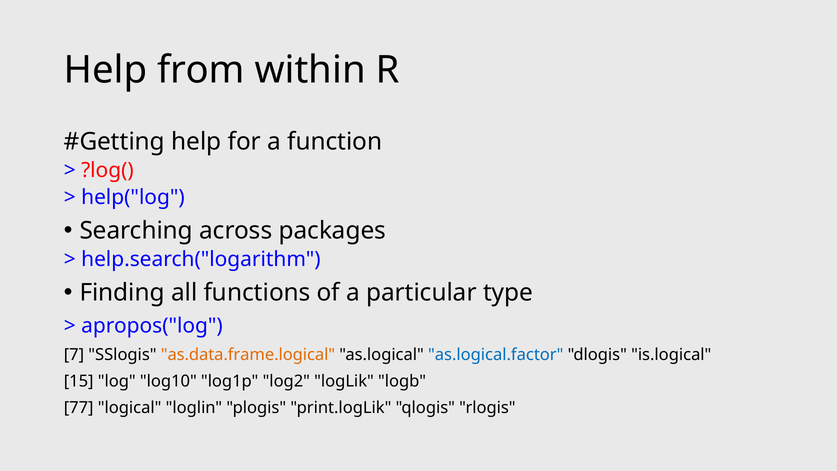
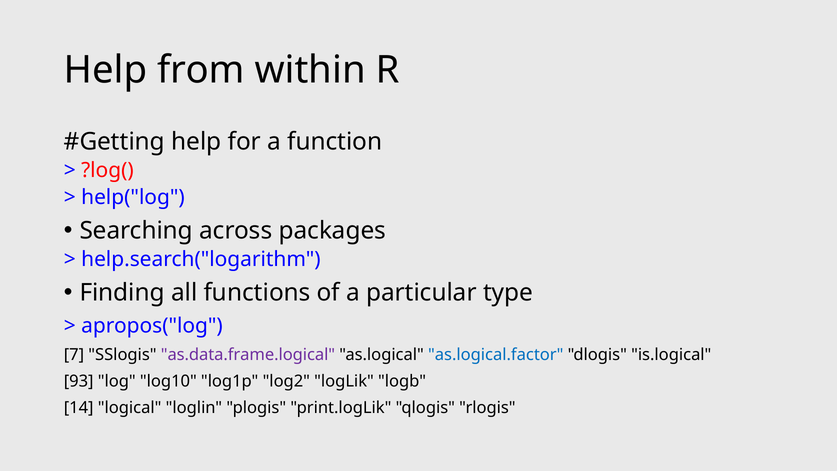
as.data.frame.logical colour: orange -> purple (248, 355)
15: 15 -> 93 (79, 381)
77: 77 -> 14 (79, 408)
